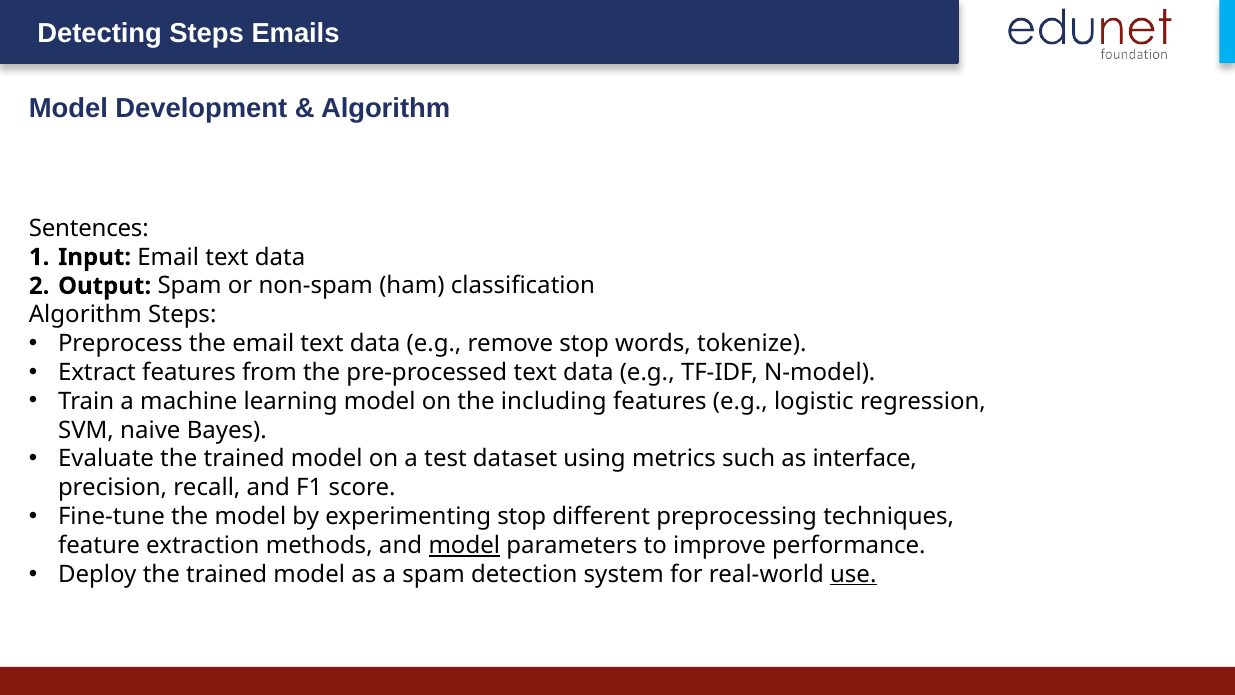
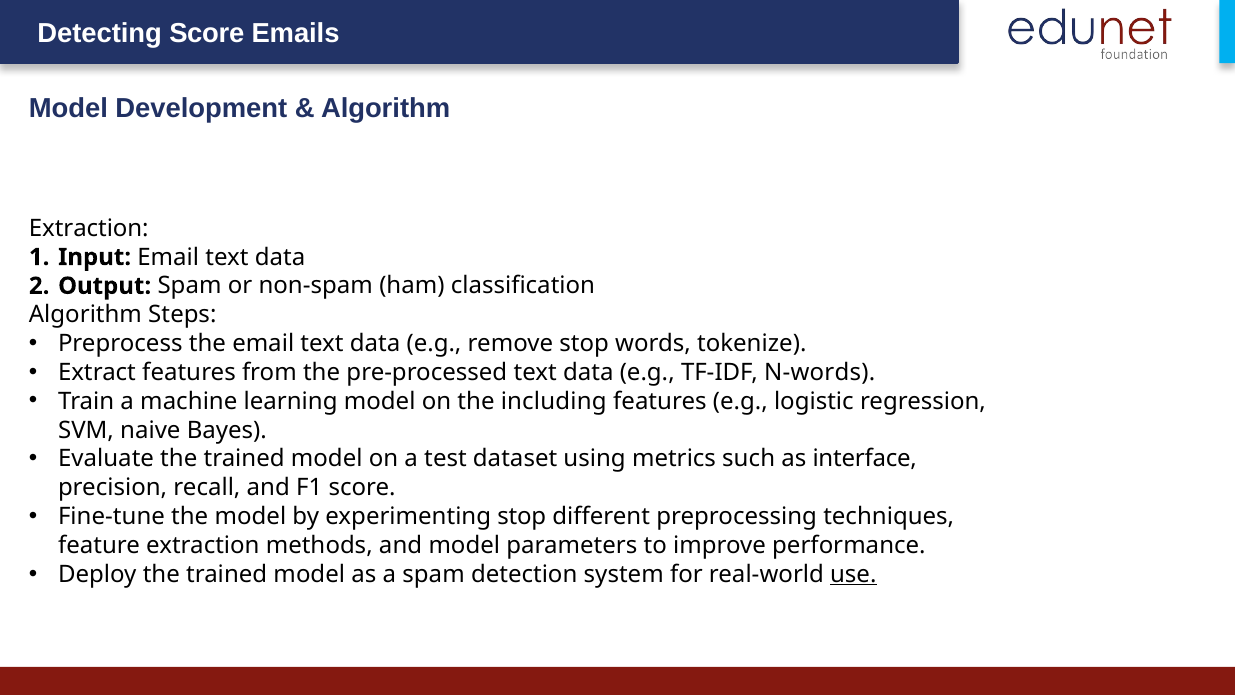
Steps: Steps -> Score (207, 33)
Sentences: Sentences -> Extraction (89, 228)
N-model: N-model -> N-words (820, 372)
model underline: present -> none (464, 545)
